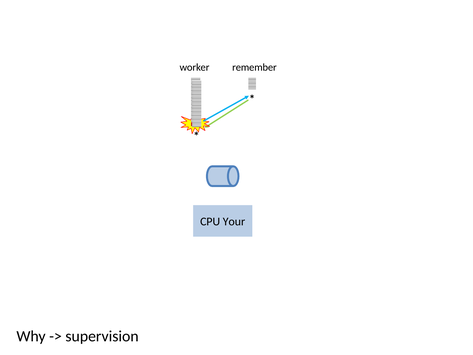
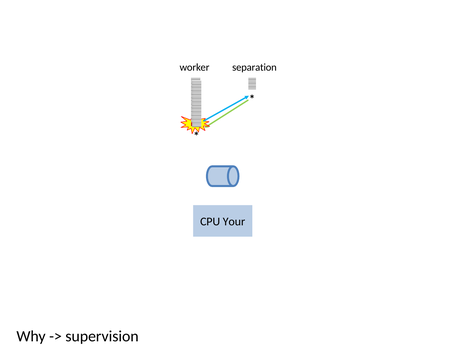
remember: remember -> separation (254, 67)
